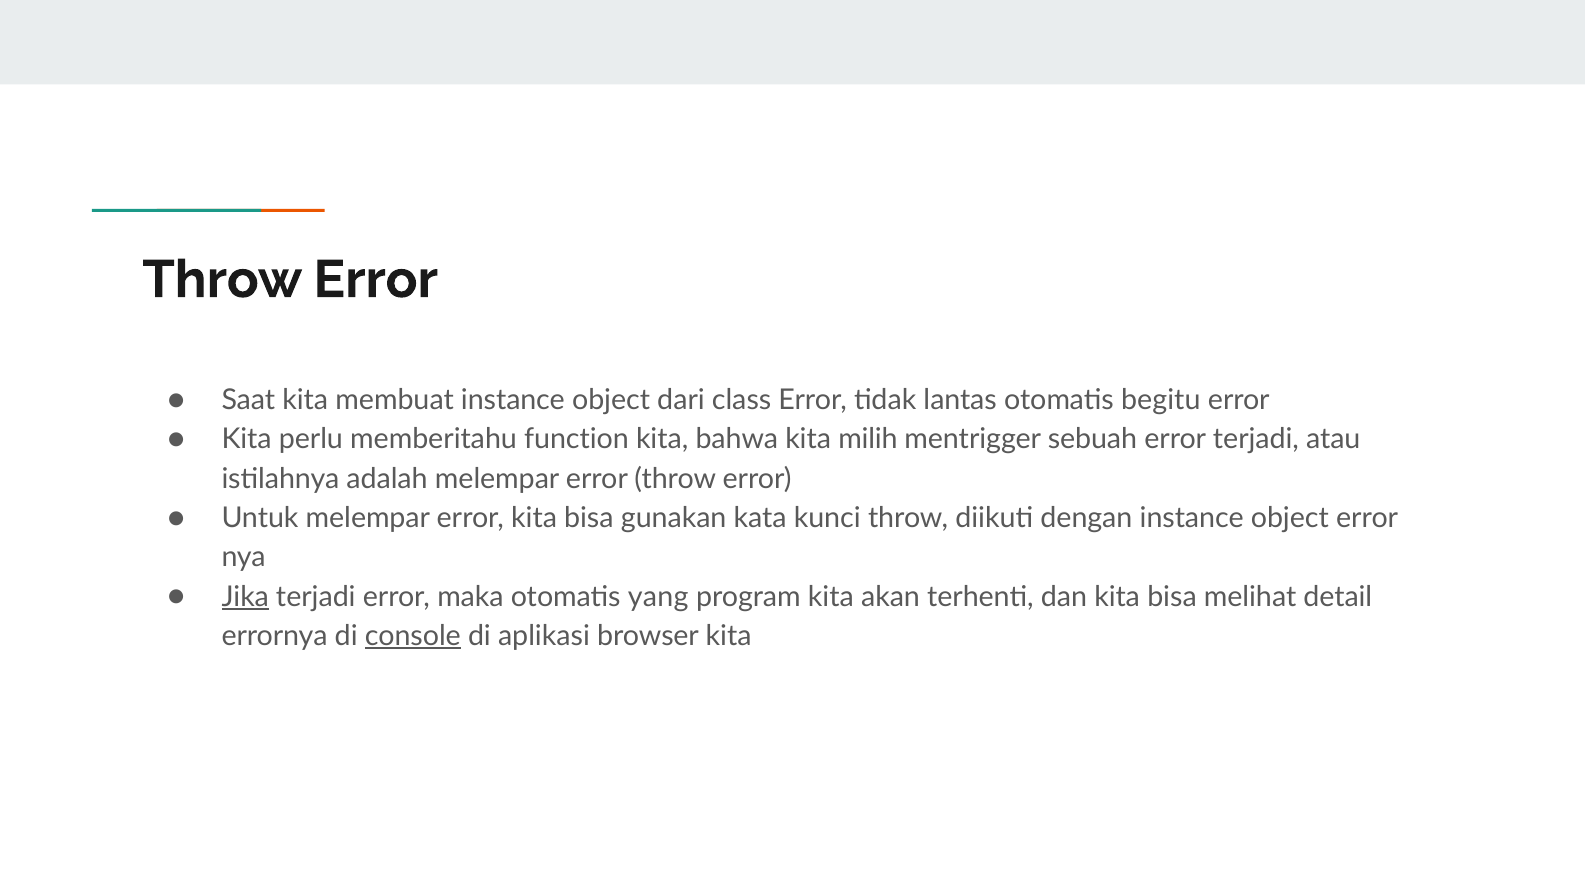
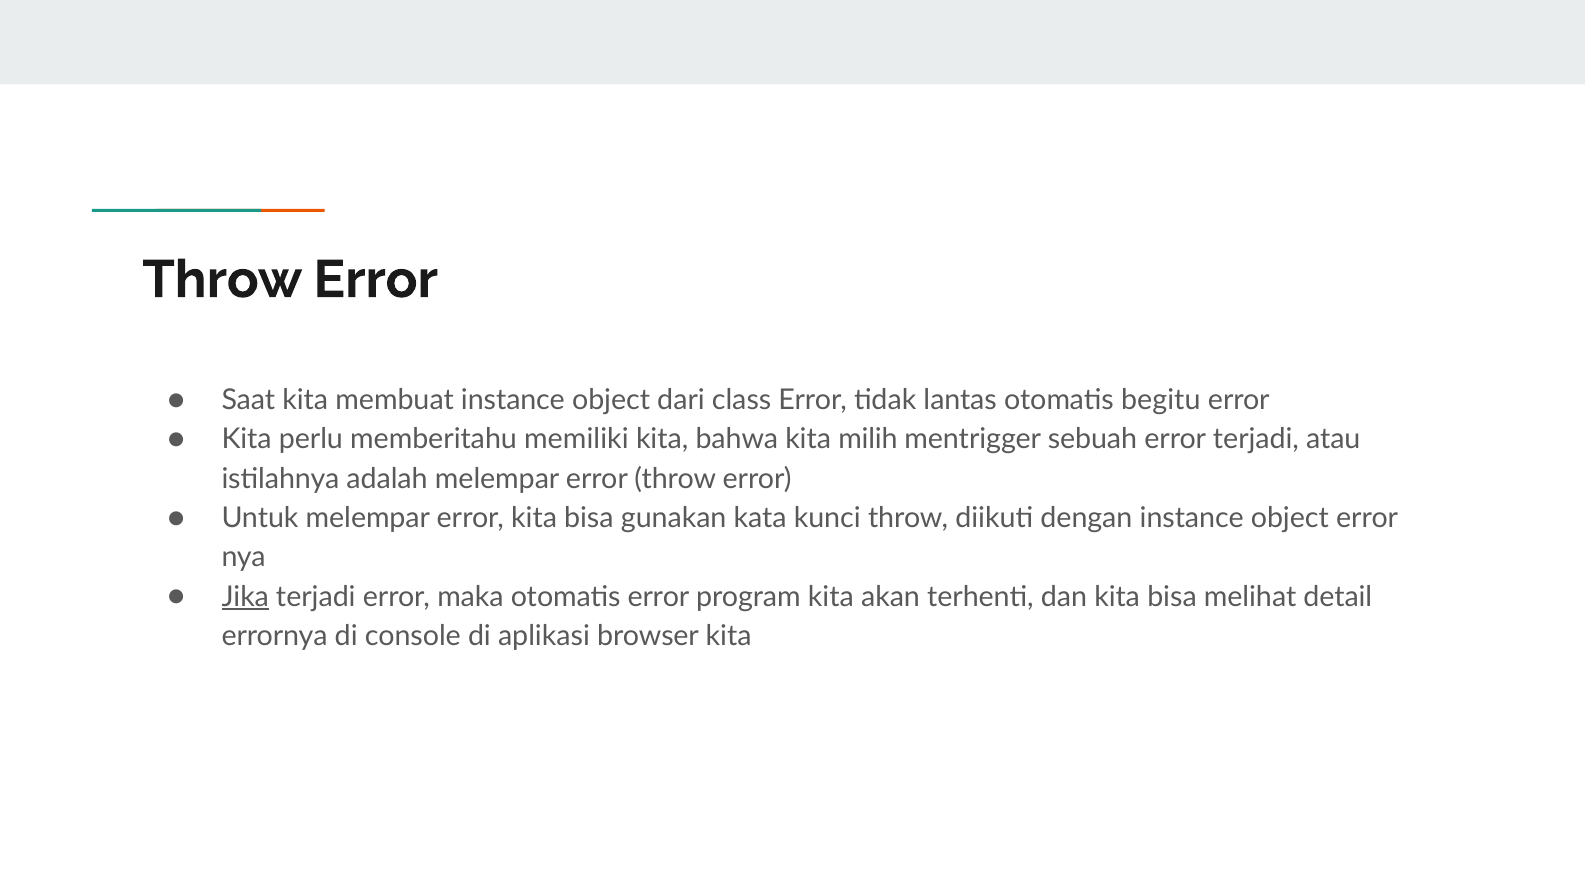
function: function -> memiliki (576, 440)
otomatis yang: yang -> error (658, 597)
console underline: present -> none (413, 636)
